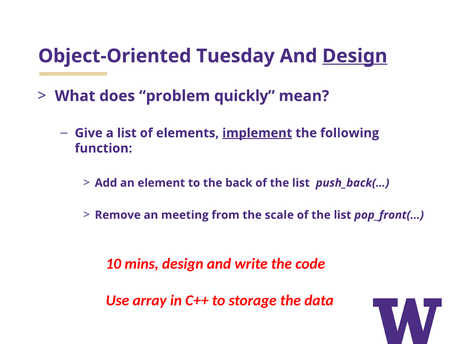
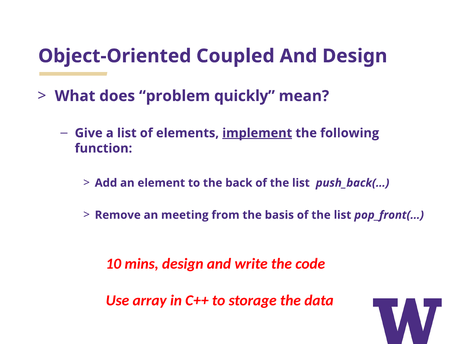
Tuesday: Tuesday -> Coupled (235, 56)
Design underline: present -> none (355, 56)
scale: scale -> basis (279, 215)
